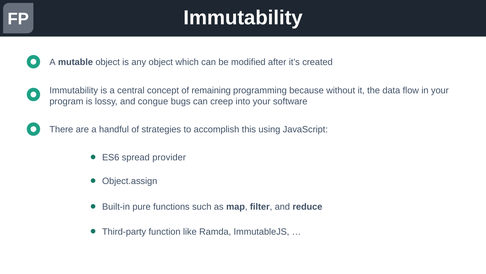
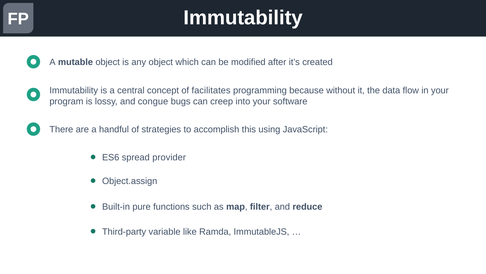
remaining: remaining -> facilitates (211, 90)
function: function -> variable (165, 231)
